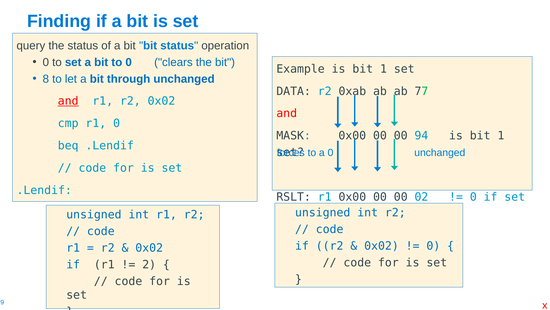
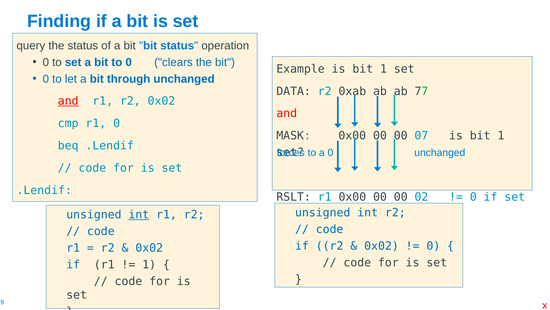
8: 8 -> 0 (46, 79)
94: 94 -> 07 (421, 136)
int underline: none -> present (139, 214)
2: 2 -> 1 (149, 264)
